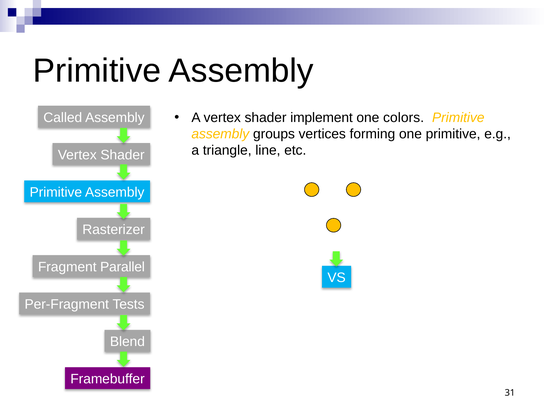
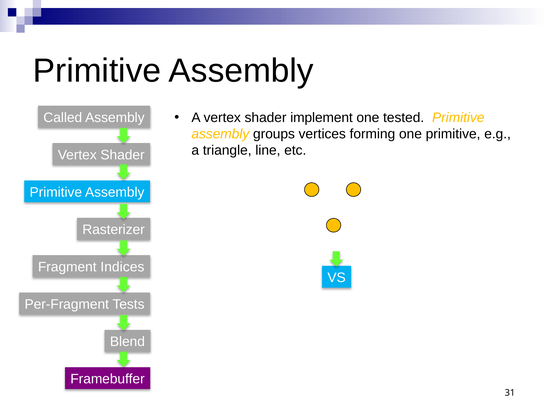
colors: colors -> tested (404, 118)
Parallel: Parallel -> Indices (122, 267)
